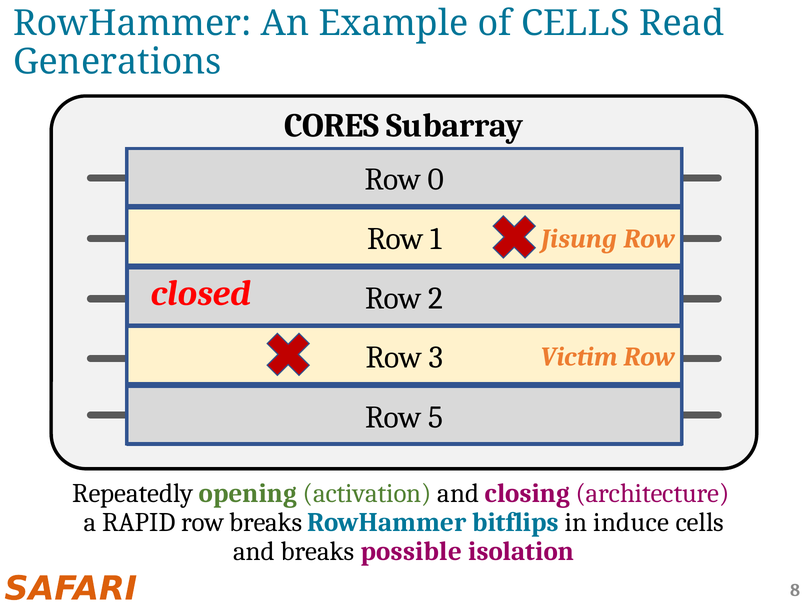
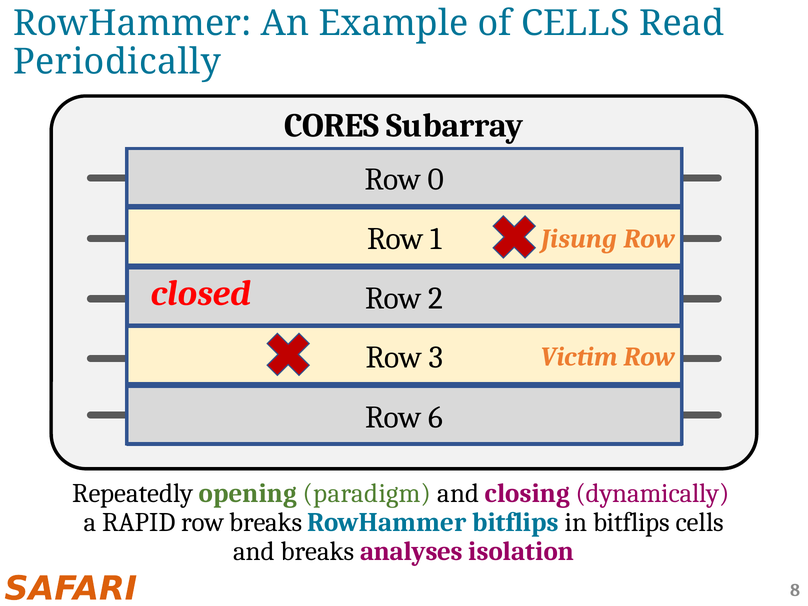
Generations: Generations -> Periodically (117, 62)
5: 5 -> 6 (436, 417)
activation: activation -> paradigm (367, 493)
architecture: architecture -> dynamically (653, 493)
in induce: induce -> bitflips (631, 522)
possible: possible -> analyses (411, 552)
